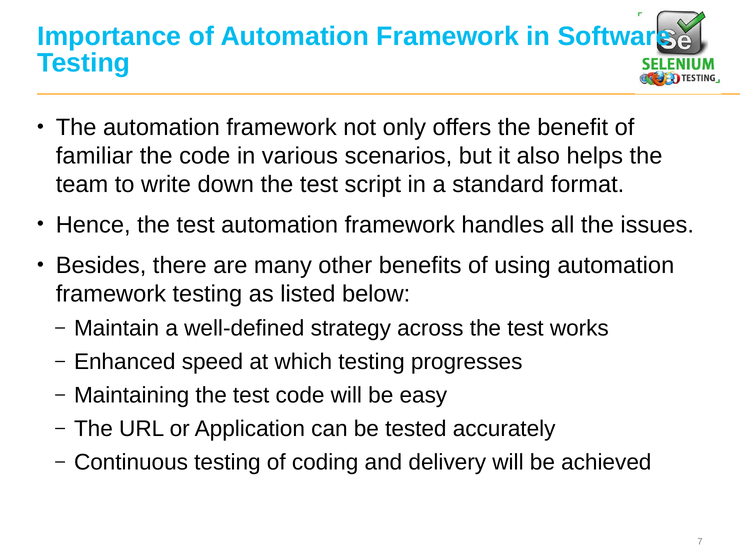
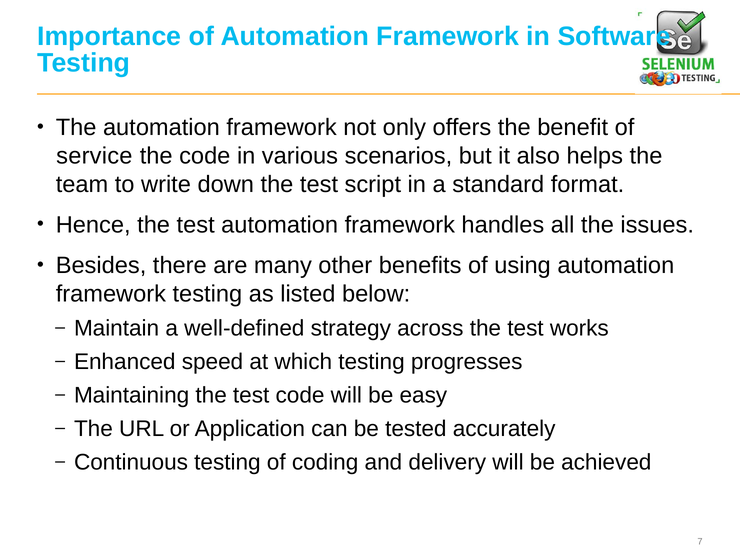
familiar: familiar -> service (94, 156)
